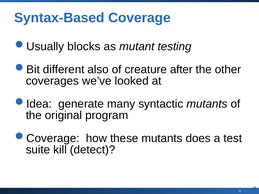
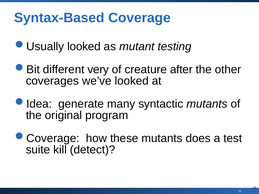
blocks: blocks -> looked (84, 47)
also: also -> very (98, 70)
